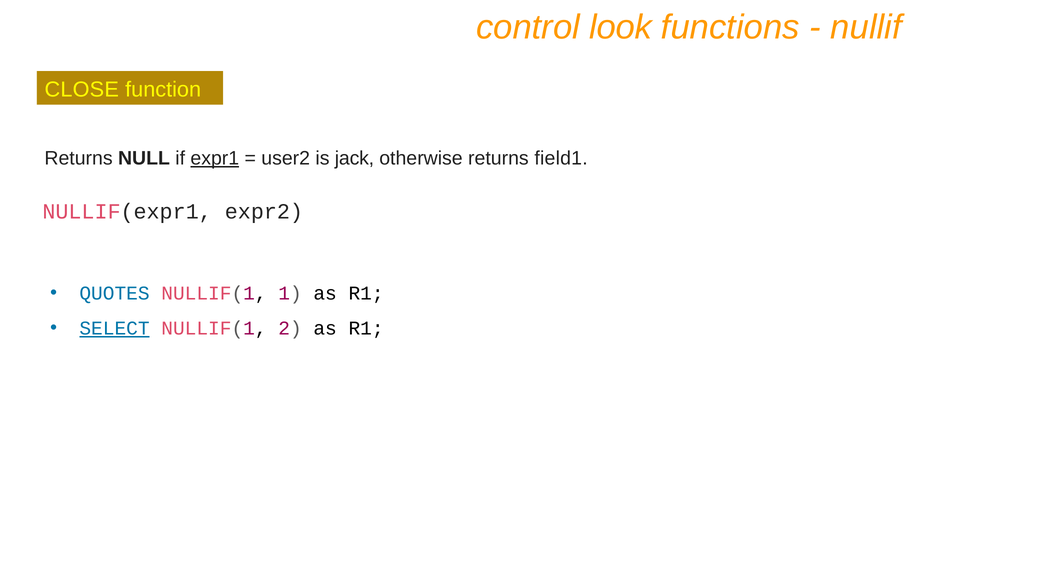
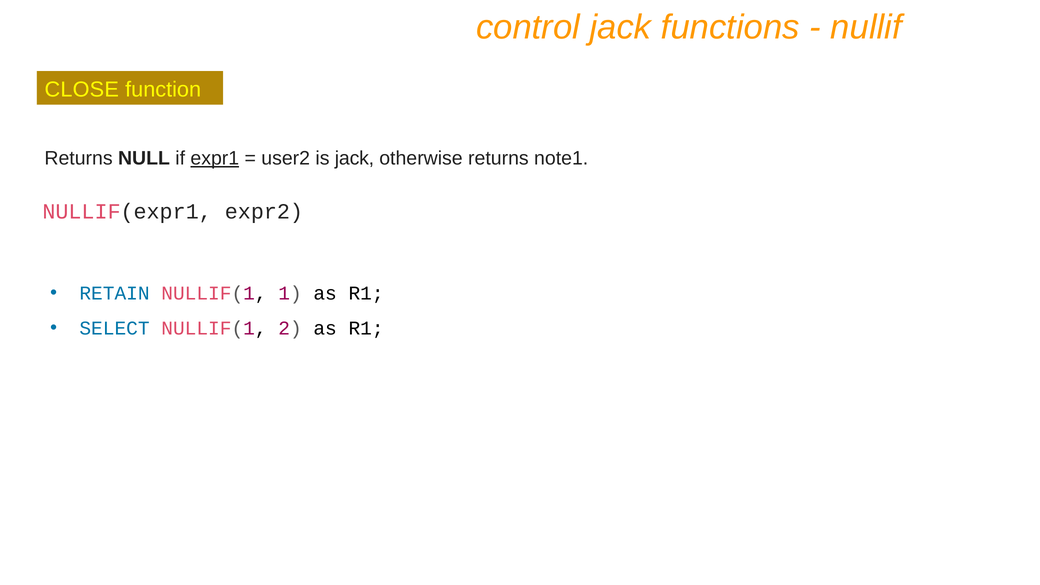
control look: look -> jack (620, 27)
field1: field1 -> note1 (561, 158)
QUOTES: QUOTES -> RETAIN (115, 293)
SELECT underline: present -> none (115, 328)
